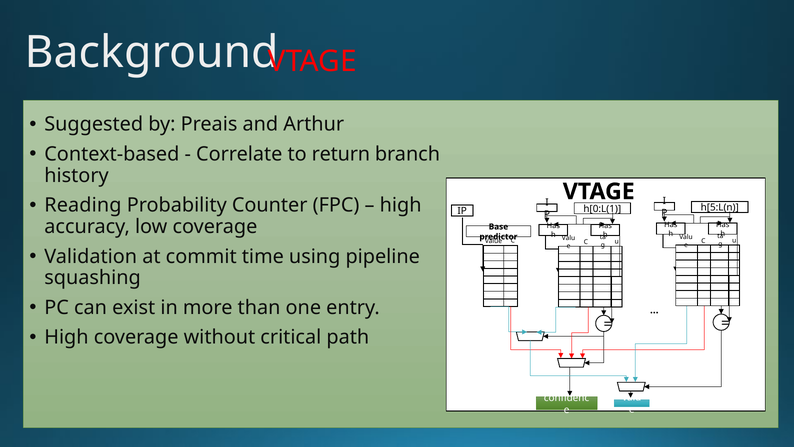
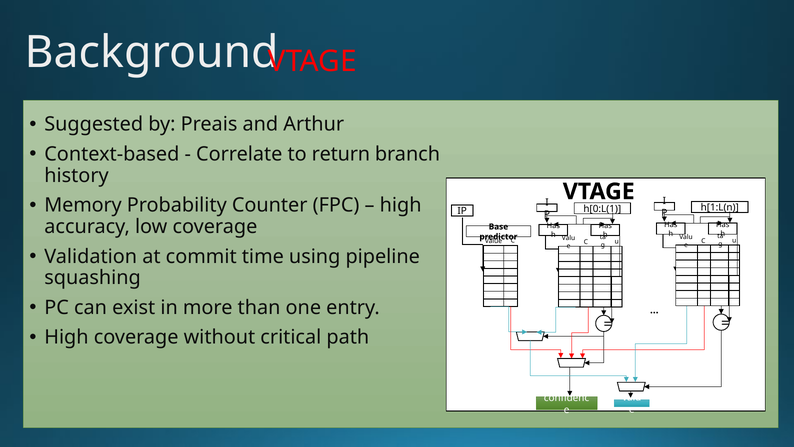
Reading: Reading -> Memory (83, 205)
h[5:L(n: h[5:L(n -> h[1:L(n (720, 208)
